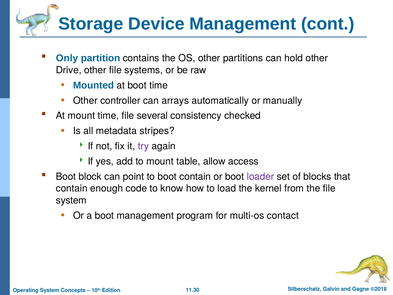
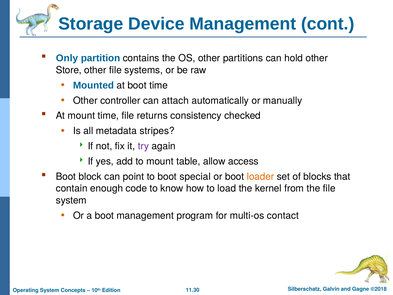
Drive: Drive -> Store (69, 70)
arrays: arrays -> attach (175, 100)
several: several -> returns (152, 116)
boot contain: contain -> special (195, 177)
loader colour: purple -> orange (260, 177)
